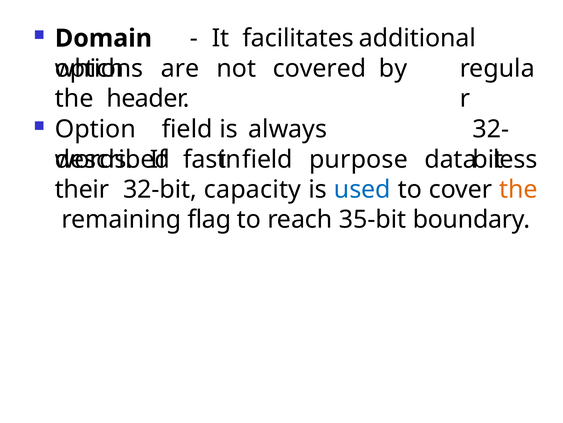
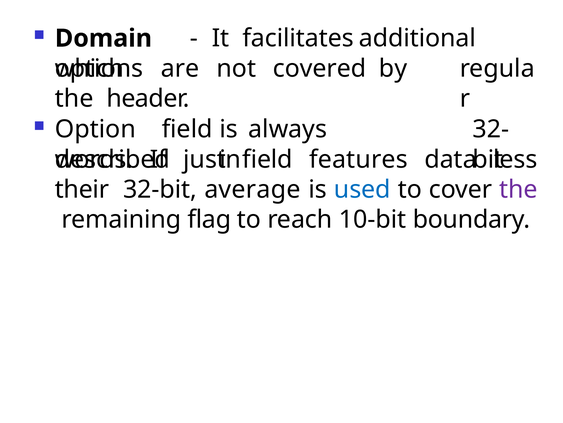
fast: fast -> just (205, 159)
purpose: purpose -> features (358, 159)
capacity: capacity -> average (252, 189)
the colour: orange -> purple (518, 189)
35-bit: 35-bit -> 10-bit (373, 219)
